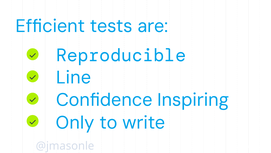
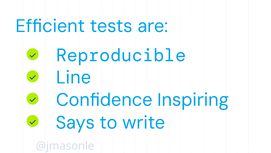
Only: Only -> Says (75, 122)
